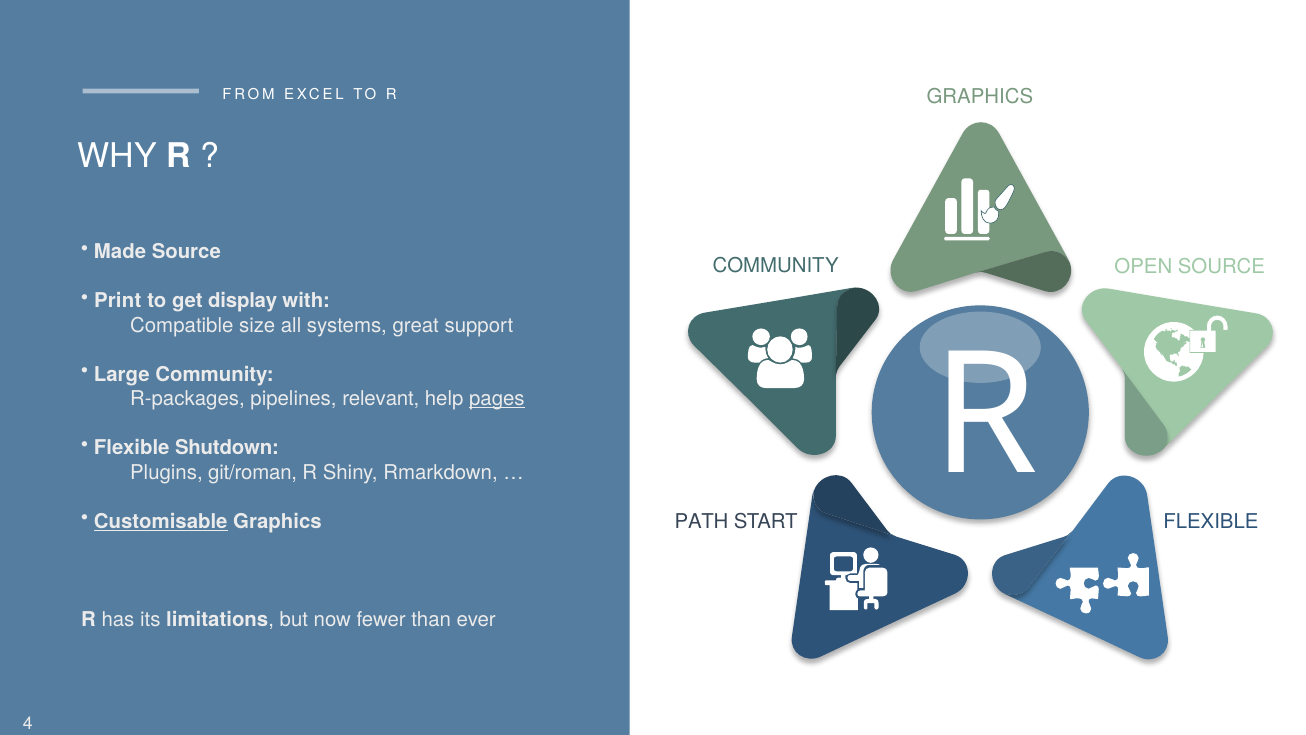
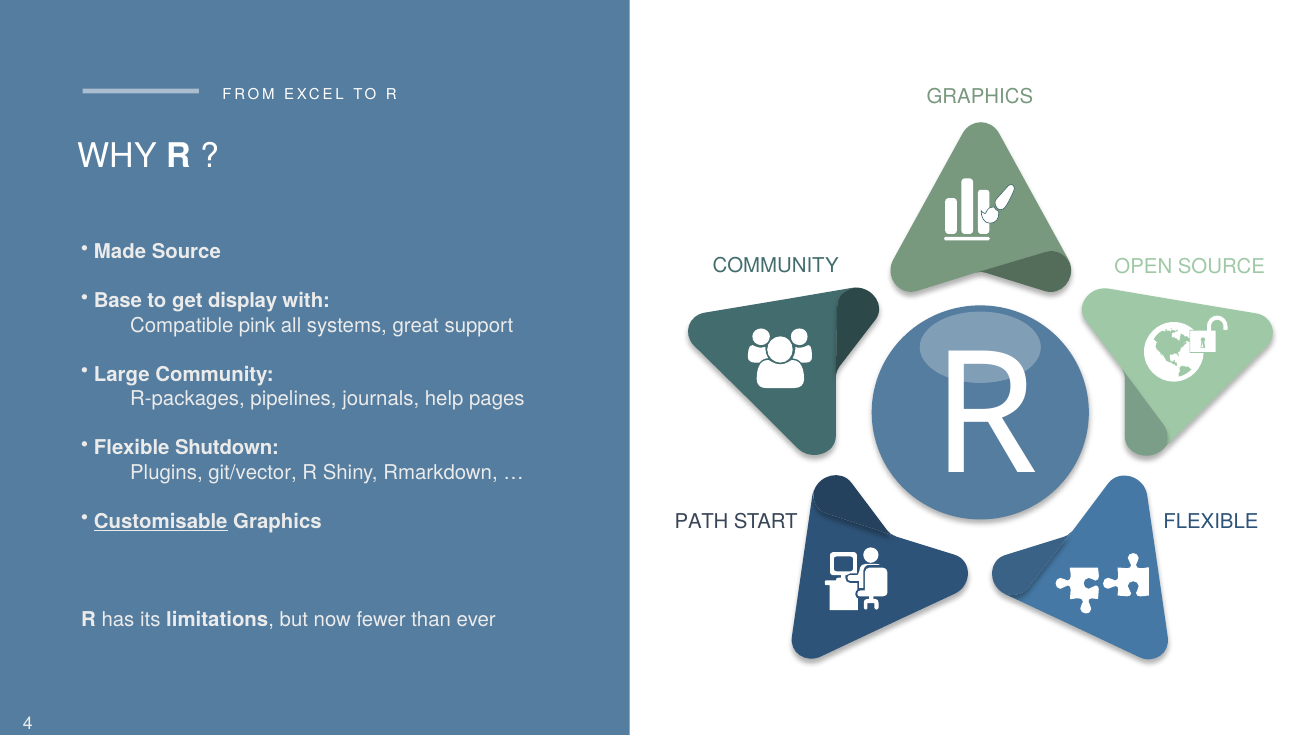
Print: Print -> Base (118, 301)
size: size -> pink (257, 325)
relevant: relevant -> journals (381, 399)
pages underline: present -> none (497, 399)
git/roman: git/roman -> git/vector (253, 472)
